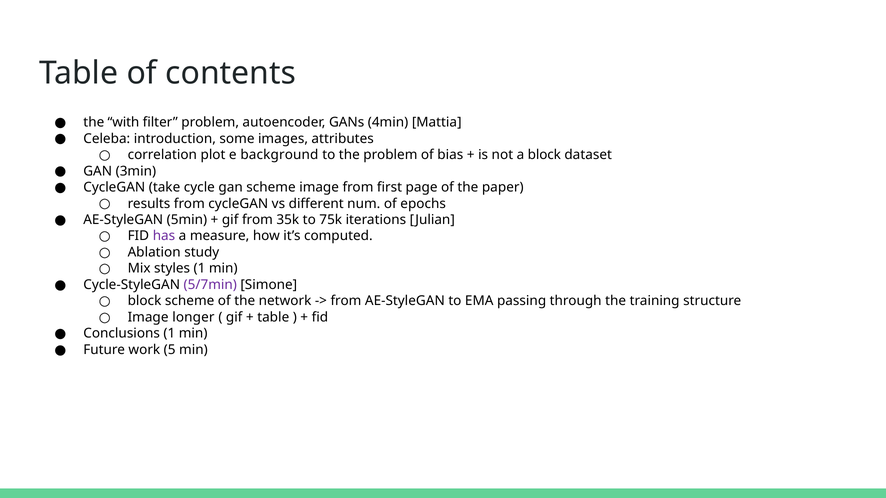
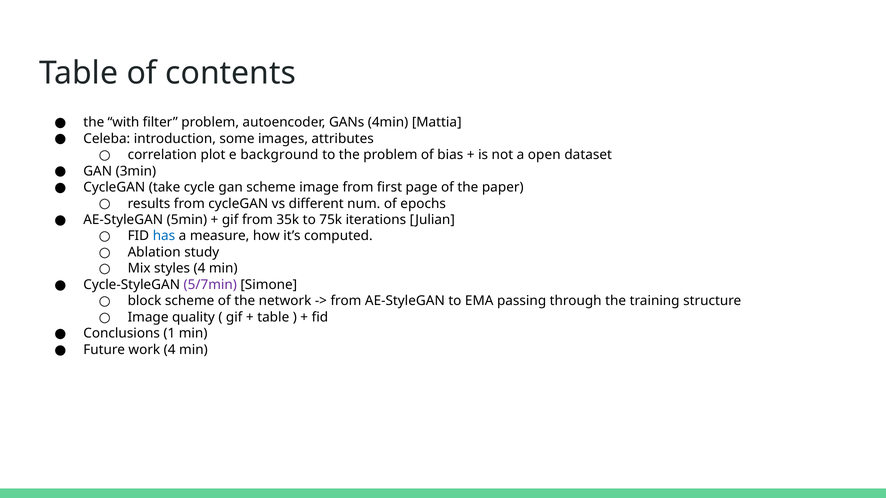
a block: block -> open (544, 155)
has colour: purple -> blue (164, 236)
styles 1: 1 -> 4 (199, 269)
longer: longer -> quality (193, 317)
work 5: 5 -> 4 (170, 350)
